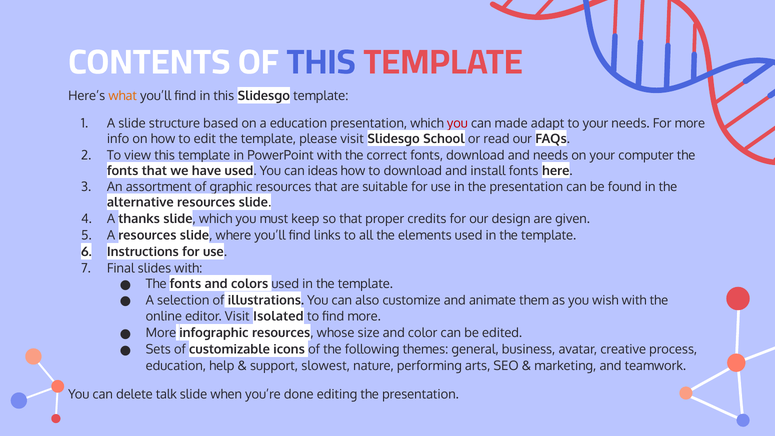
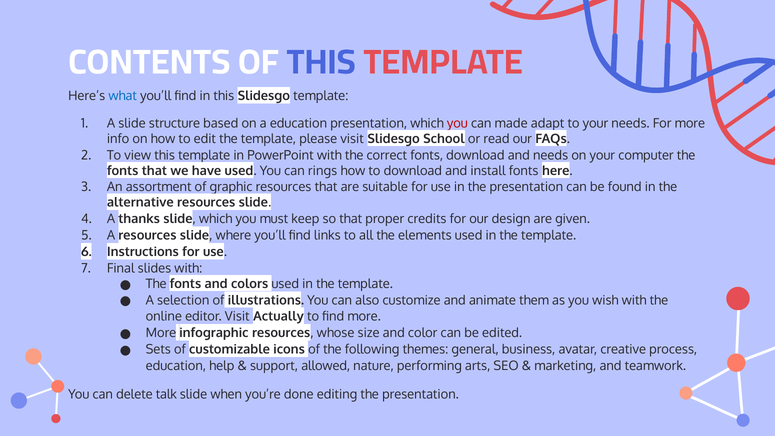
what colour: orange -> blue (123, 96)
ideas: ideas -> rings (323, 171)
Isolated: Isolated -> Actually (278, 317)
slowest: slowest -> allowed (326, 366)
